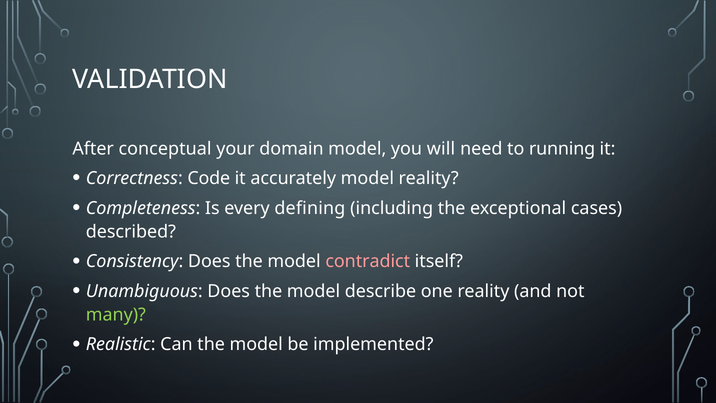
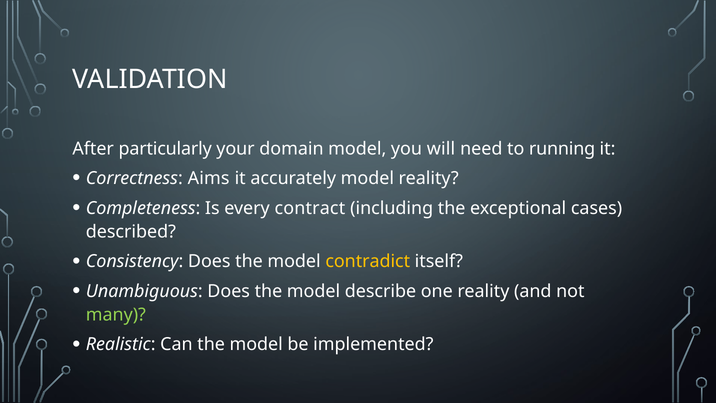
conceptual: conceptual -> particularly (165, 149)
Code: Code -> Aims (209, 178)
defining: defining -> contract (310, 208)
contradict colour: pink -> yellow (368, 261)
